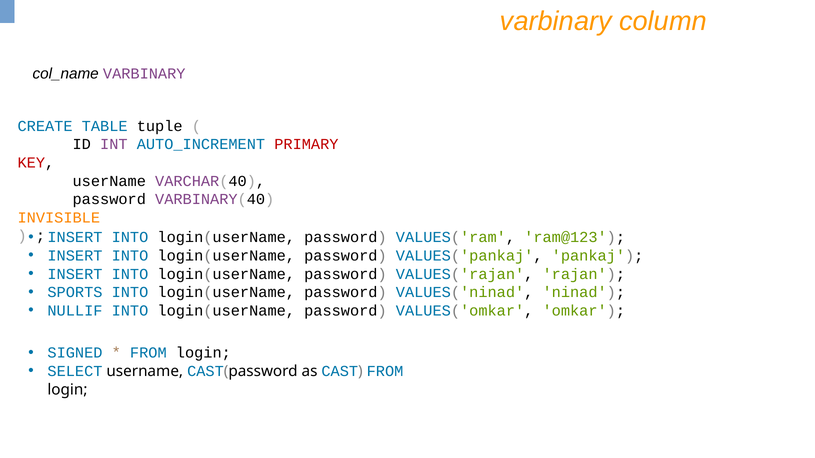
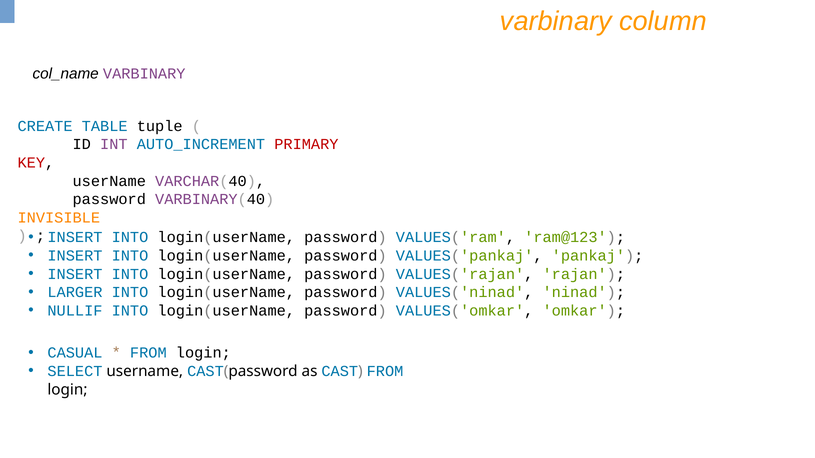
SPORTS: SPORTS -> LARGER (75, 293)
SIGNED: SIGNED -> CASUAL (75, 353)
